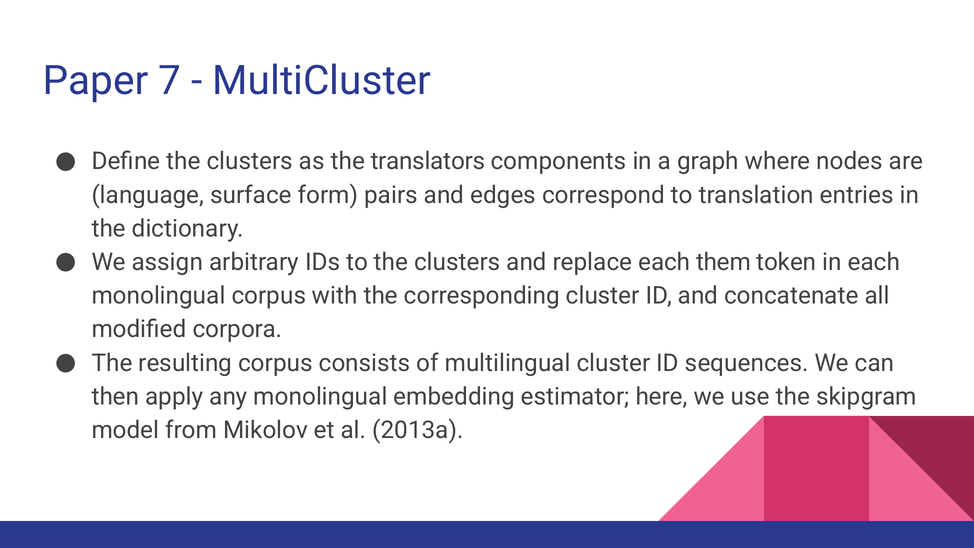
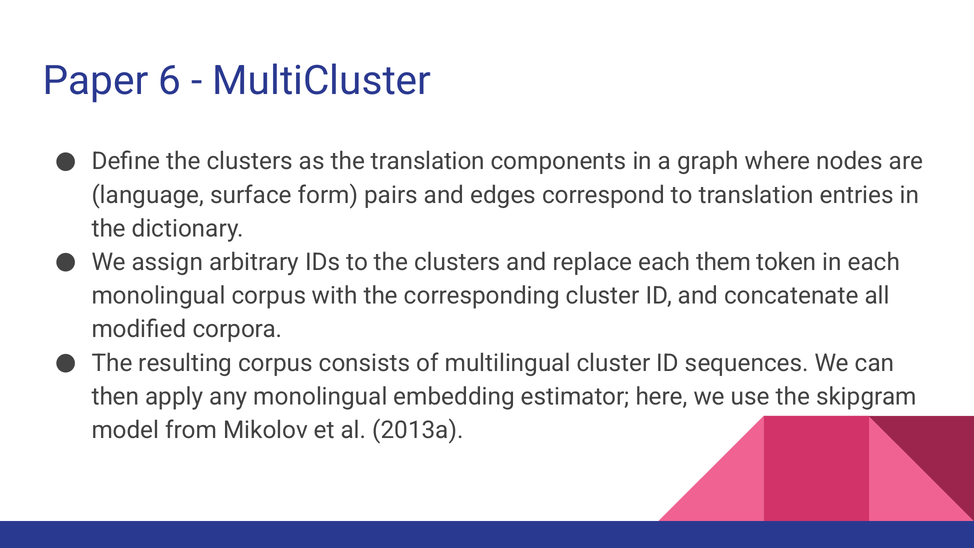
7: 7 -> 6 (170, 81)
the translators: translators -> translation (428, 161)
